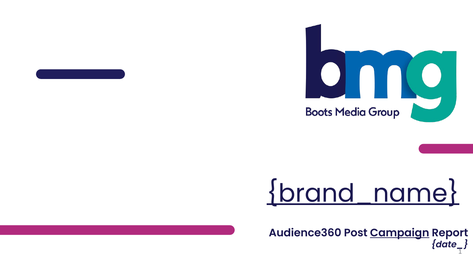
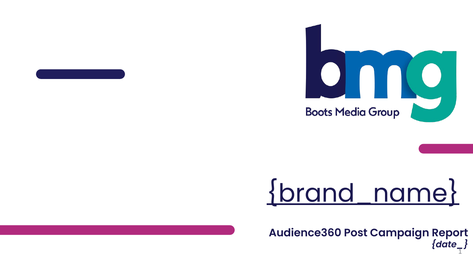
Campaign underline: present -> none (400, 233)
